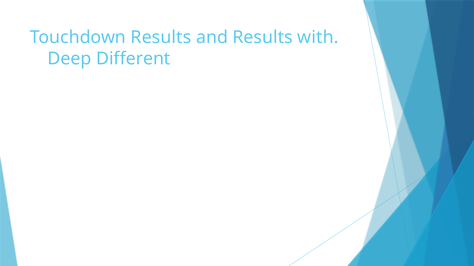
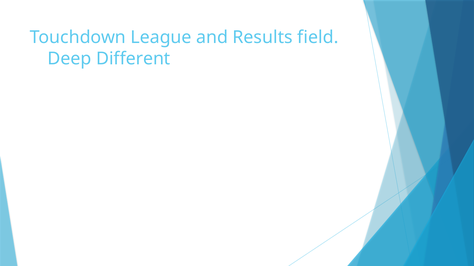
Touchdown Results: Results -> League (161, 37)
with: with -> field (318, 37)
